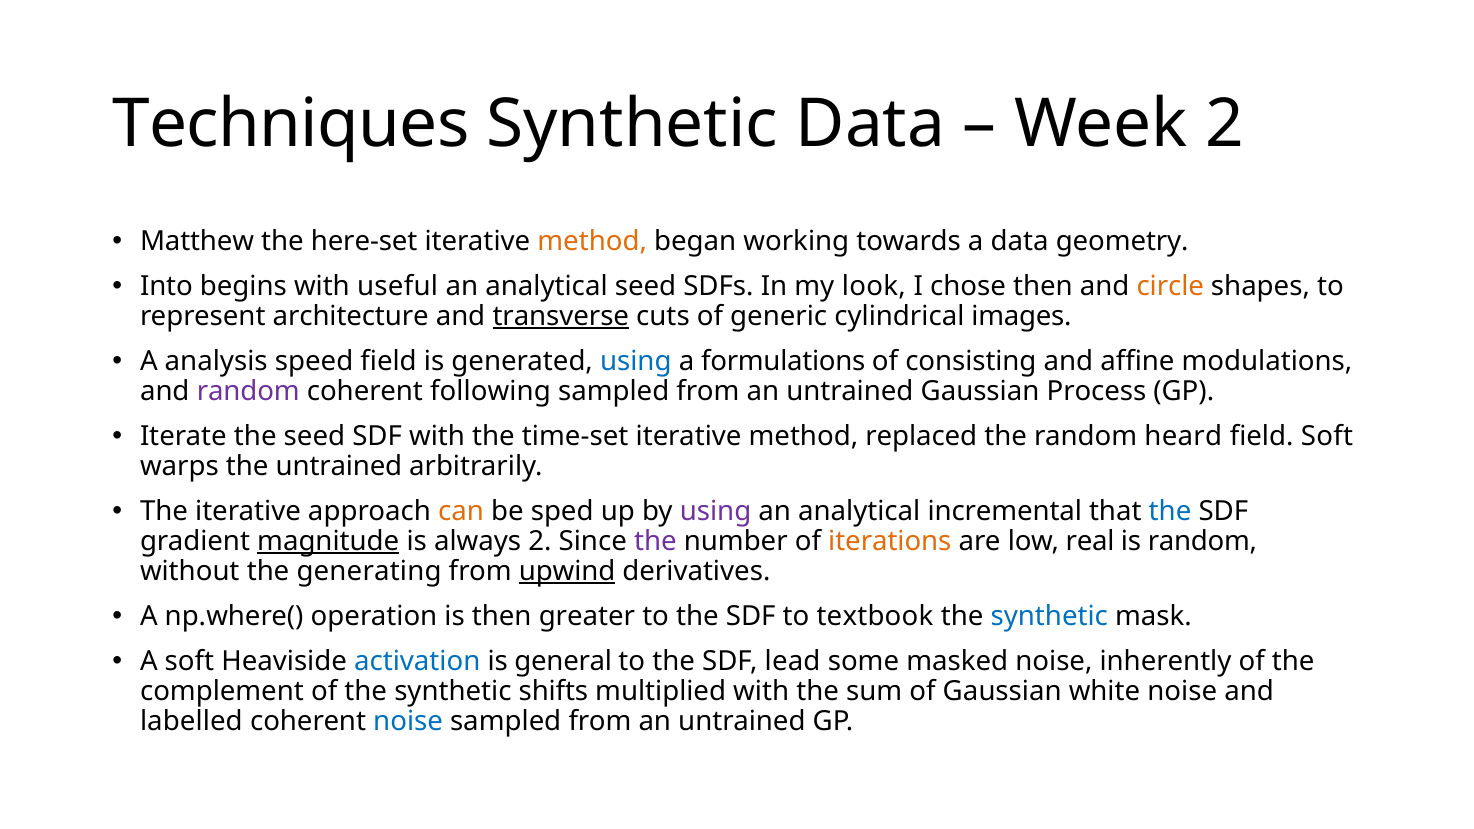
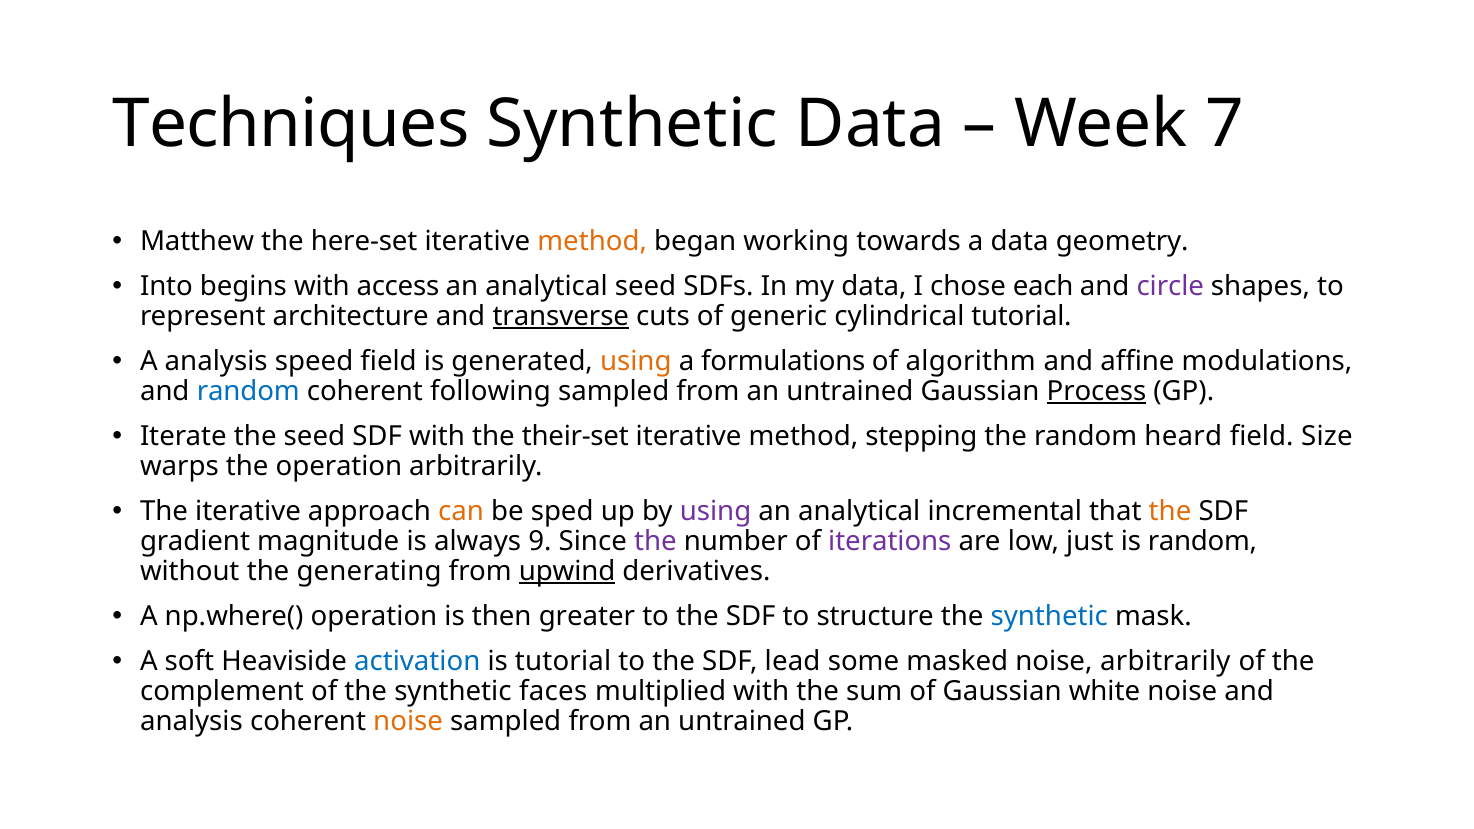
Week 2: 2 -> 7 (1225, 124)
useful: useful -> access (398, 286)
my look: look -> data (874, 286)
chose then: then -> each (1043, 286)
circle colour: orange -> purple (1170, 286)
cylindrical images: images -> tutorial (1021, 316)
using colour: blue -> orange (636, 361)
consisting: consisting -> algorithm (971, 361)
random colour: purple -> blue (248, 391)
Process underline: none -> present (1096, 391)
time-set: time-set -> their-set (575, 436)
replaced: replaced -> stepping (921, 436)
field Soft: Soft -> Size (1327, 436)
the untrained: untrained -> operation (339, 466)
the colour: blue -> orange (1170, 511)
magnitude underline: present -> none (328, 541)
always 2: 2 -> 9 (540, 541)
iterations colour: orange -> purple (890, 541)
real: real -> just (1090, 541)
textbook: textbook -> structure (875, 616)
is general: general -> tutorial (563, 662)
noise inherently: inherently -> arbitrarily (1165, 662)
shifts: shifts -> faces (553, 691)
labelled: labelled -> analysis (191, 721)
noise colour: blue -> orange (408, 721)
